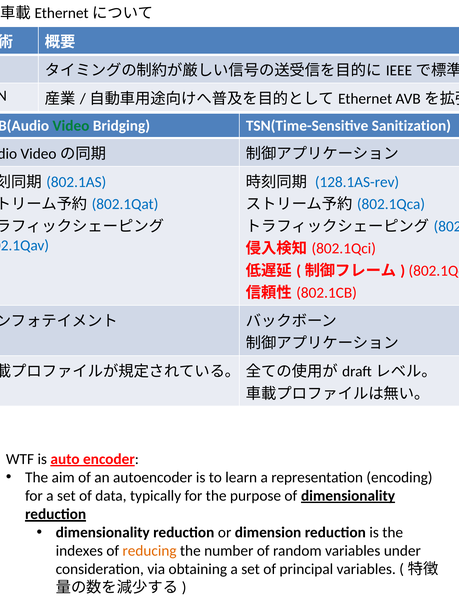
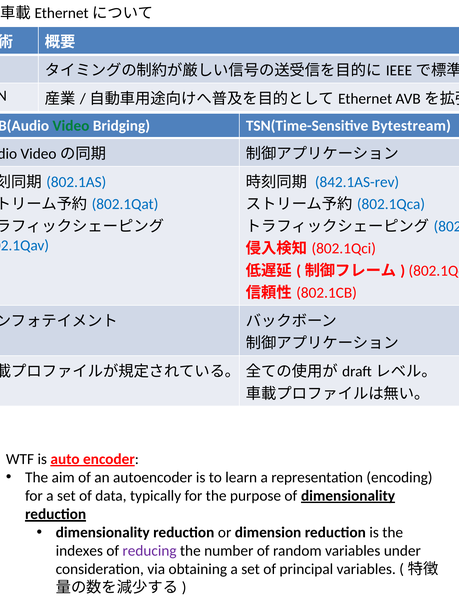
Sanitization: Sanitization -> Bytestream (411, 126)
128.1AS-rev: 128.1AS-rev -> 842.1AS-rev (357, 182)
reducing colour: orange -> purple (150, 551)
